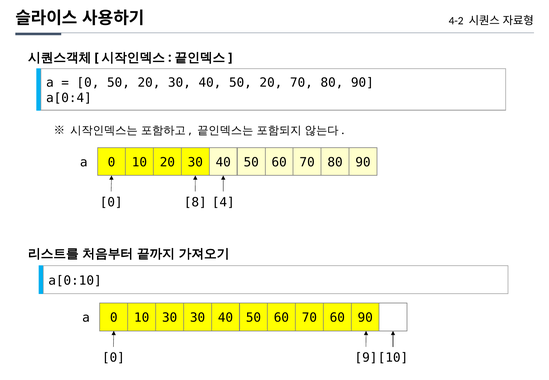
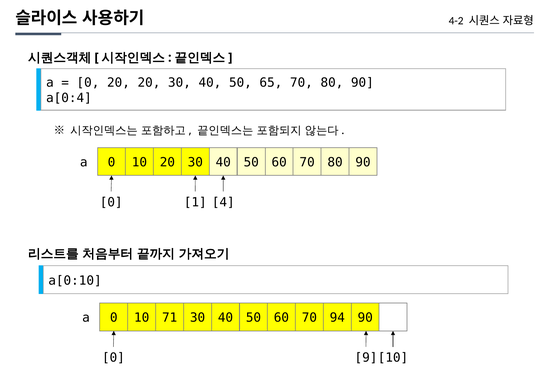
0 50: 50 -> 20 (118, 83)
40 50 20: 20 -> 65 (271, 83)
8: 8 -> 1 (195, 202)
10 30: 30 -> 71 (170, 318)
70 60: 60 -> 94 (337, 318)
